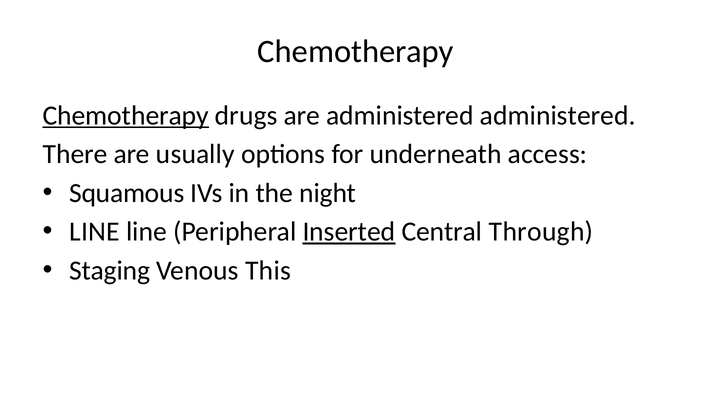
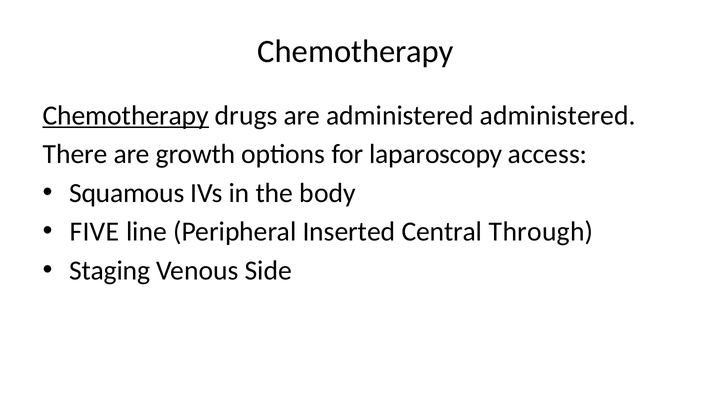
usually: usually -> growth (196, 154)
underneath: underneath -> laparoscopy (436, 154)
night: night -> body (328, 193)
LINE: LINE -> FIVE (95, 232)
Inserted underline: present -> none (349, 232)
This: This -> Side (268, 270)
